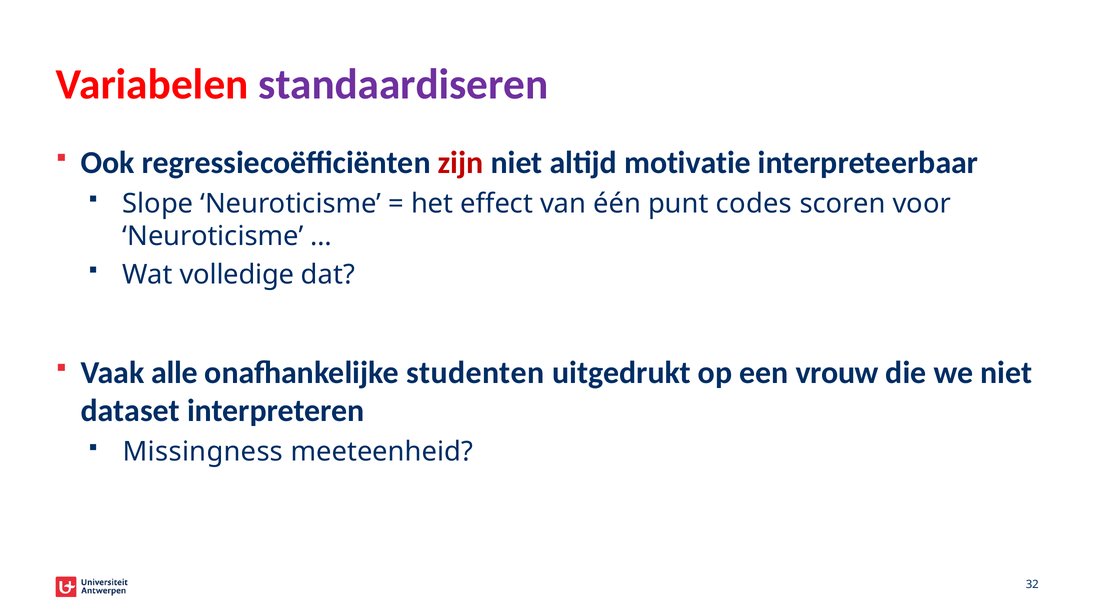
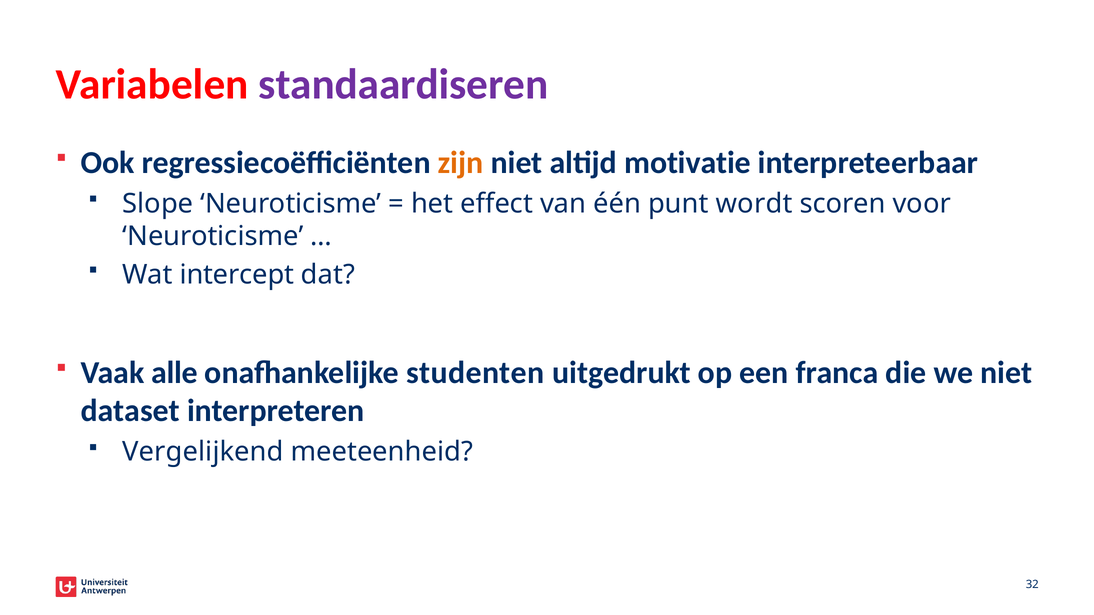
zijn colour: red -> orange (461, 163)
codes: codes -> wordt (754, 204)
volledige: volledige -> intercept (237, 275)
vrouw: vrouw -> franca (837, 373)
Missingness: Missingness -> Vergelijkend (203, 452)
